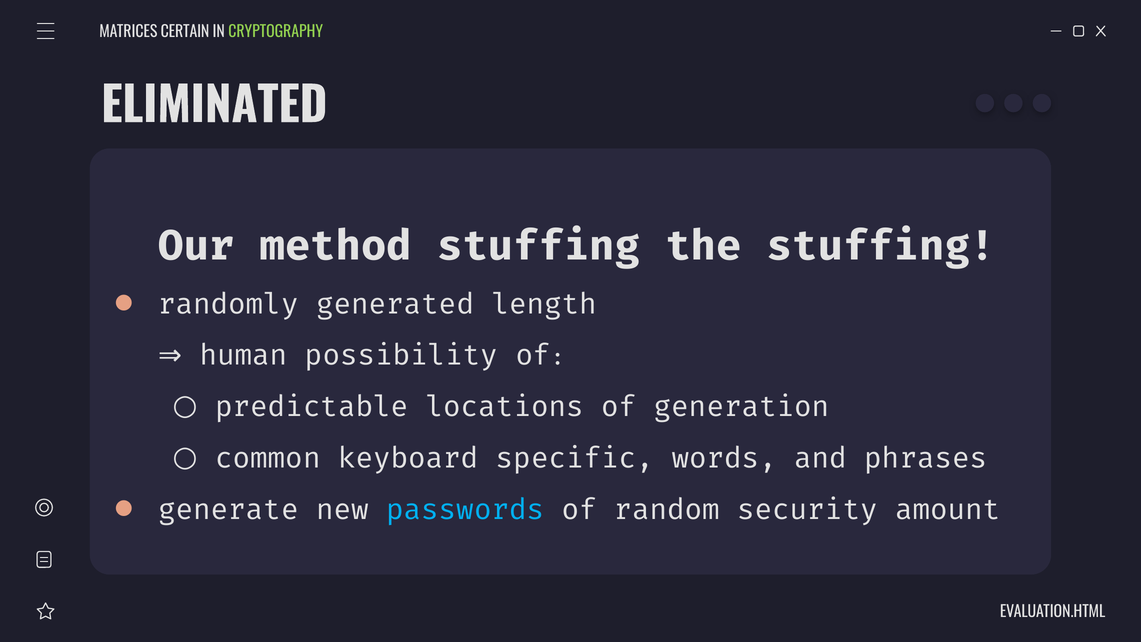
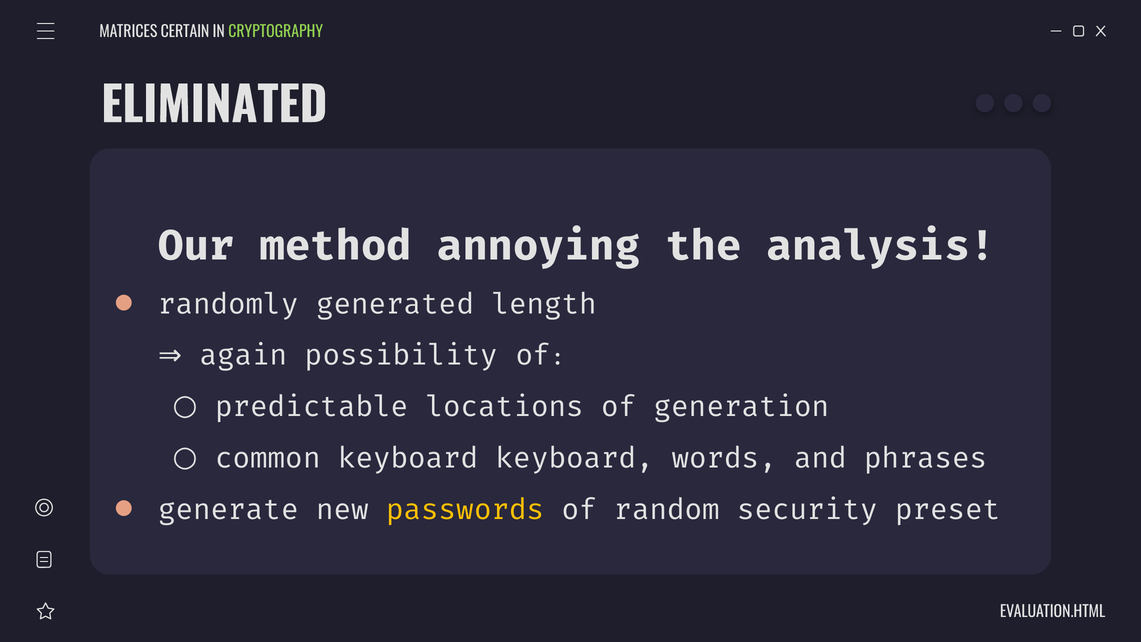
method stuffing: stuffing -> annoying (539, 246)
the stuffing: stuffing -> analysis (881, 246)
human: human -> again (244, 355)
keyboard specific: specific -> keyboard (575, 458)
passwords colour: light blue -> yellow (465, 510)
amount: amount -> preset (948, 510)
